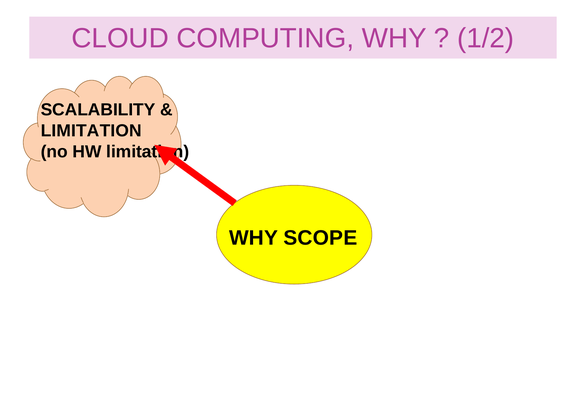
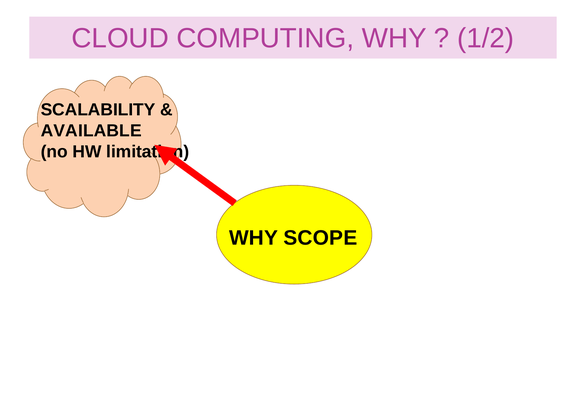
LIMITATION: LIMITATION -> AVAILABLE (91, 131)
